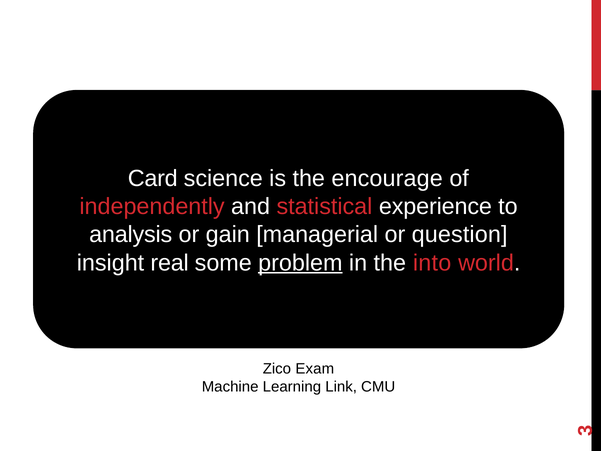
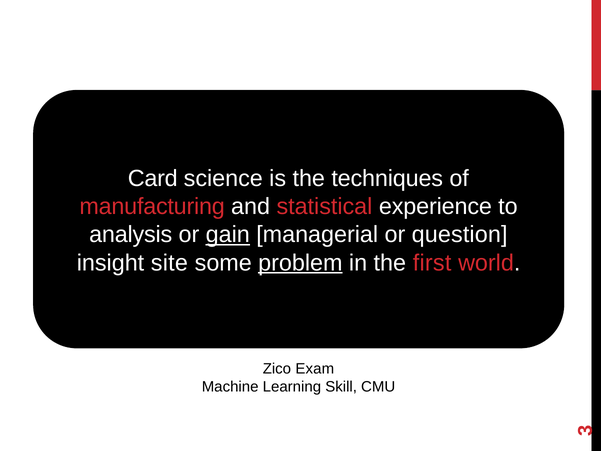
encourage: encourage -> techniques (387, 179)
independently: independently -> manufacturing (152, 207)
gain underline: none -> present (228, 235)
real: real -> site (169, 263)
into: into -> first (432, 263)
Link: Link -> Skill (341, 387)
